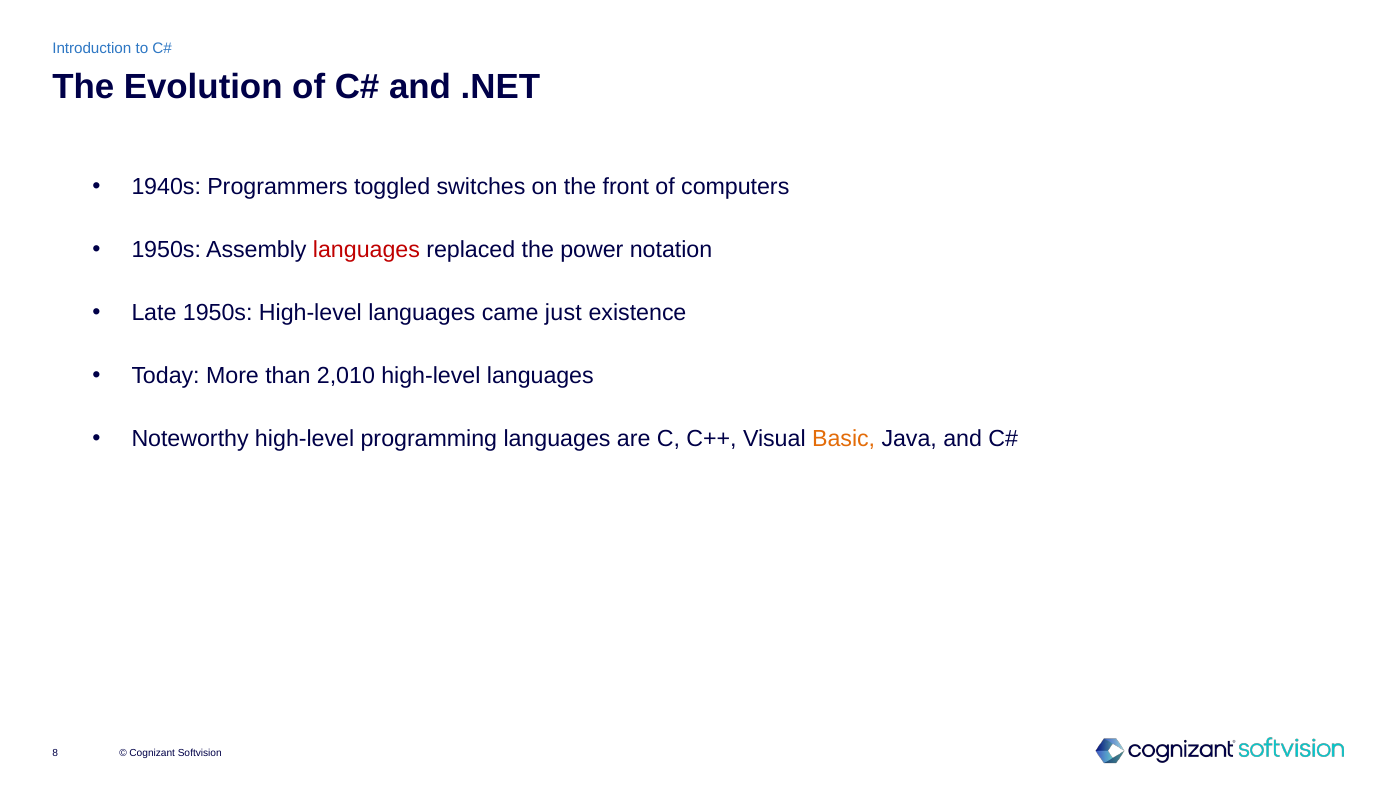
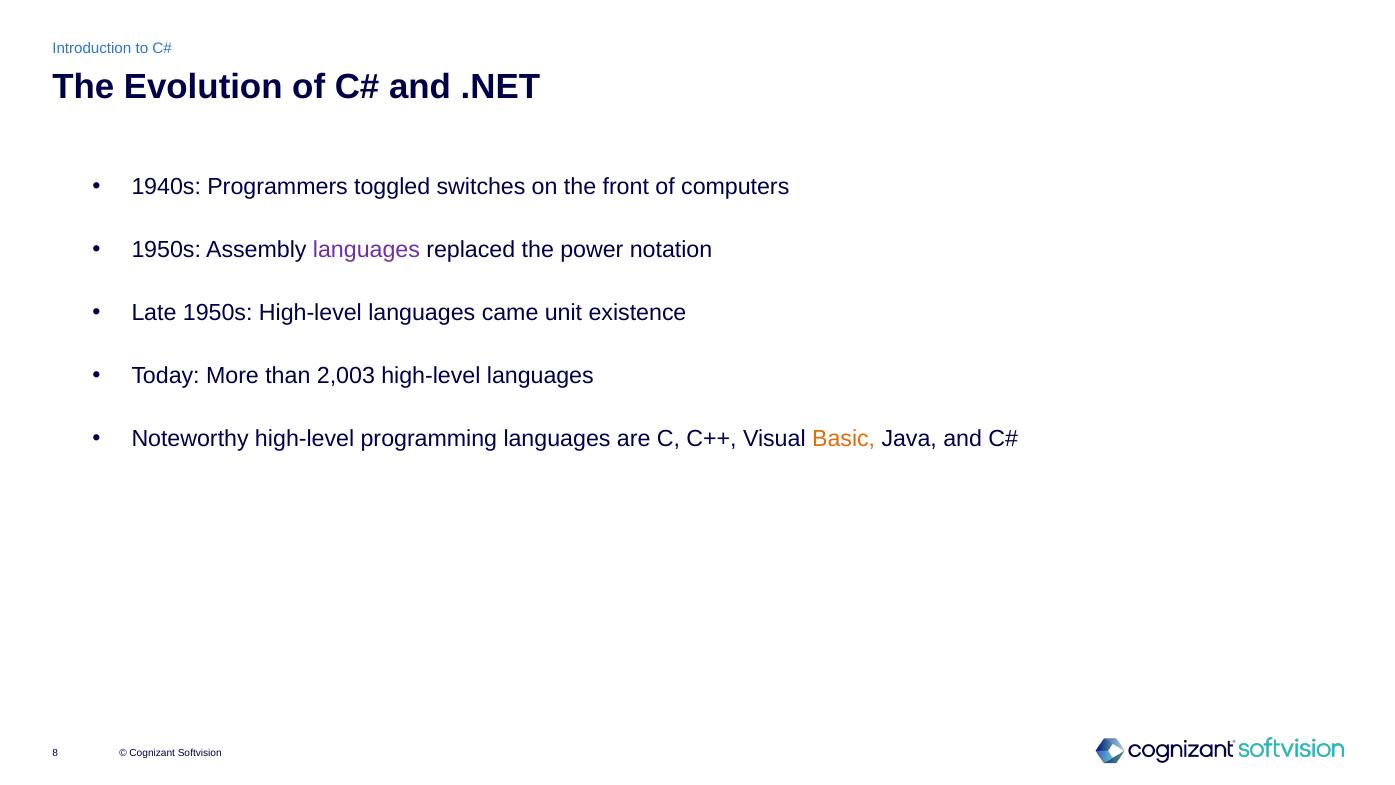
languages colour: red -> purple (366, 250)
just: just -> unit (564, 313)
2,010: 2,010 -> 2,003 (346, 376)
